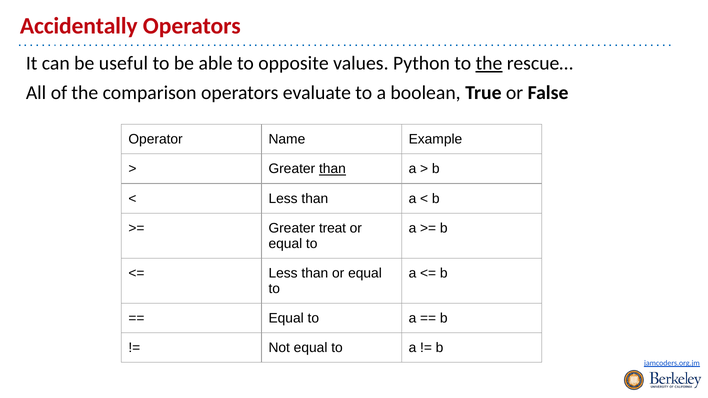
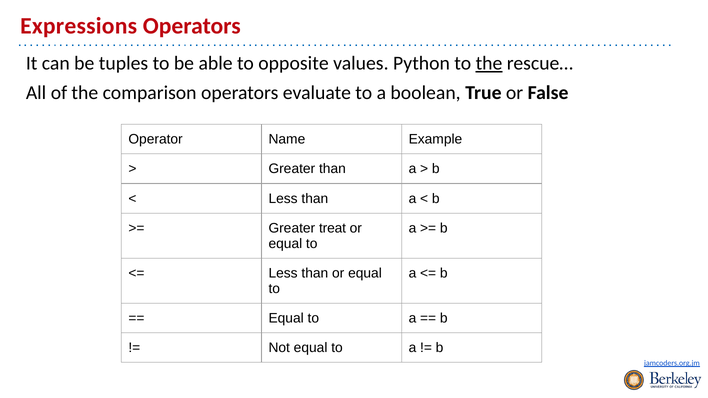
Accidentally: Accidentally -> Expressions (79, 26)
useful: useful -> tuples (124, 63)
than underline: present -> none (332, 169)
